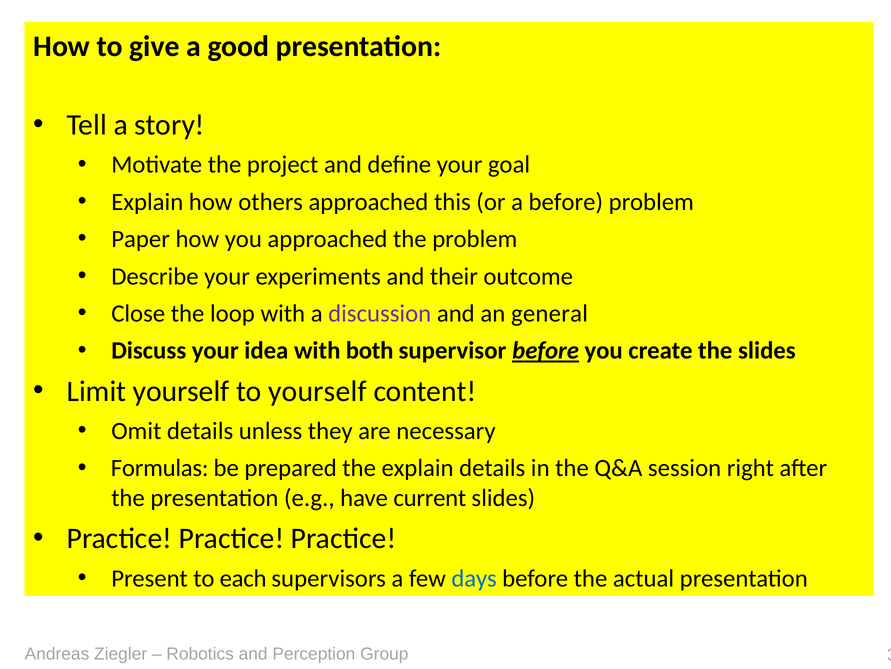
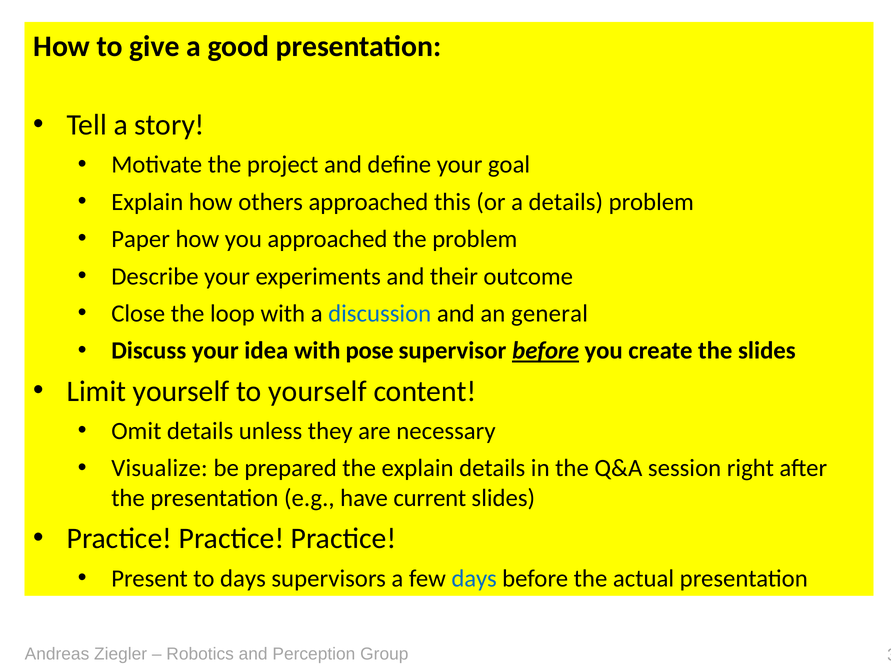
a before: before -> details (566, 202)
discussion colour: purple -> blue (380, 313)
both: both -> pose (370, 350)
Formulas: Formulas -> Visualize (159, 468)
to each: each -> days (243, 578)
